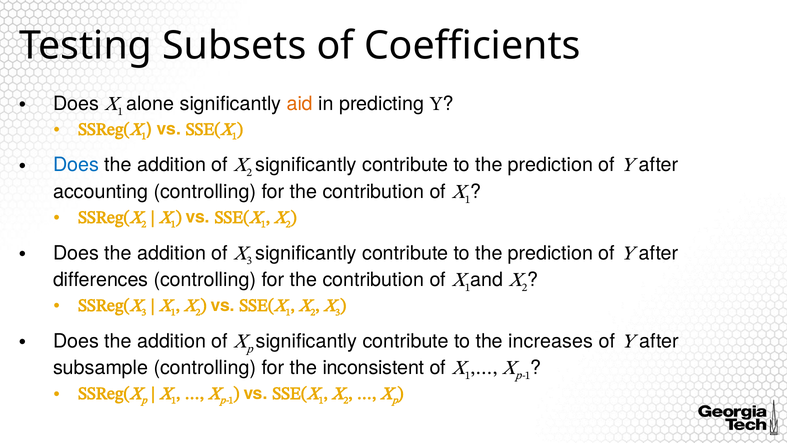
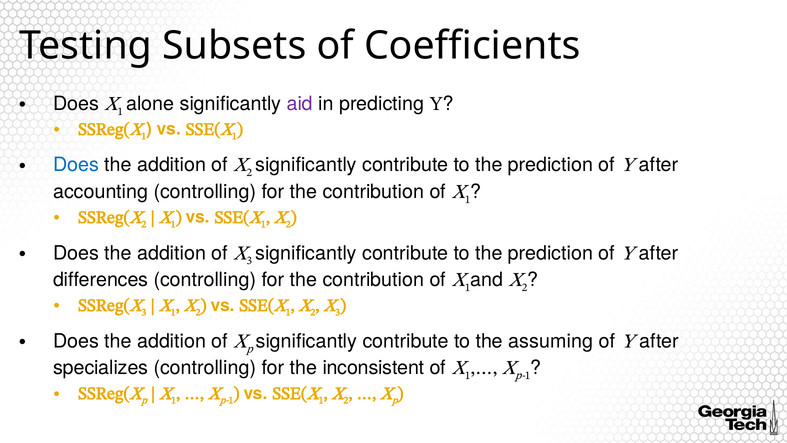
aid colour: orange -> purple (300, 104)
increases: increases -> assuming (551, 341)
subsample: subsample -> specializes (101, 368)
